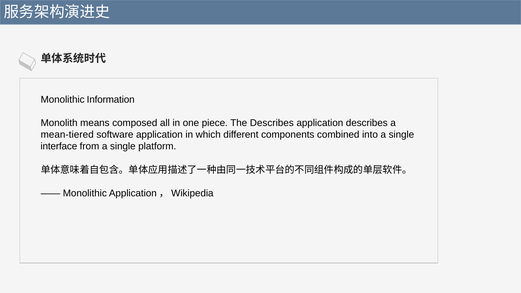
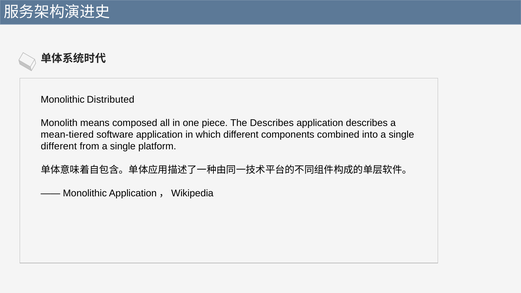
Information: Information -> Distributed (111, 100)
interface: interface -> different (59, 146)
